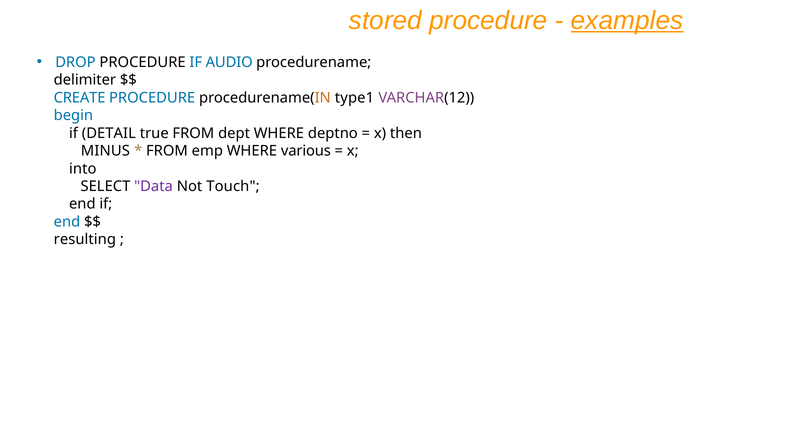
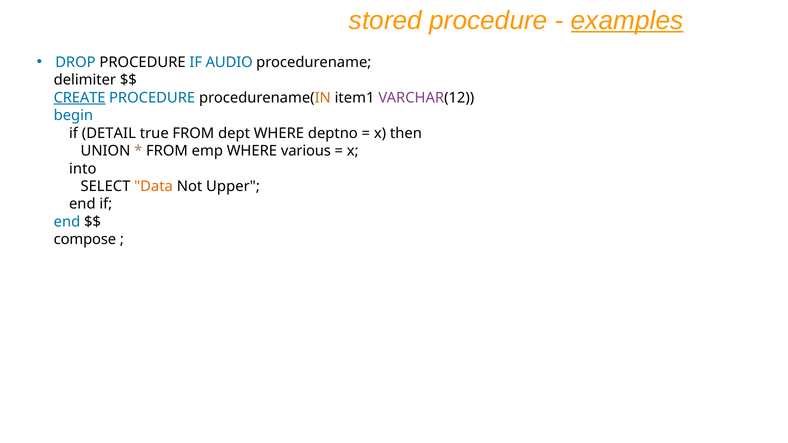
CREATE underline: none -> present (80, 98)
type1: type1 -> item1 (355, 98)
MINUS: MINUS -> UNION (105, 151)
Data colour: purple -> orange (154, 186)
Touch: Touch -> Upper (233, 186)
resulting: resulting -> compose (85, 240)
